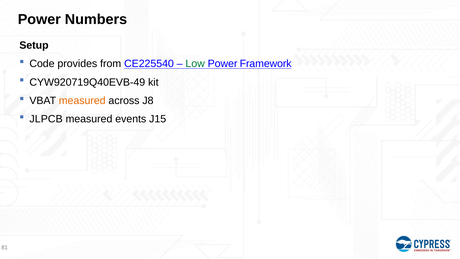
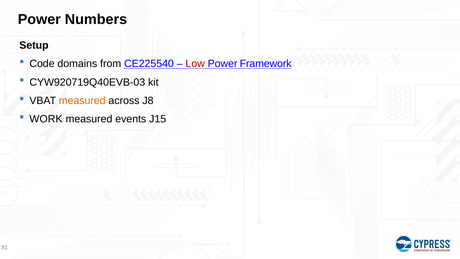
provides: provides -> domains (77, 64)
Low colour: green -> red (195, 64)
CYW920719Q40EVB-49: CYW920719Q40EVB-49 -> CYW920719Q40EVB-03 (87, 82)
JLPCB: JLPCB -> WORK (46, 119)
